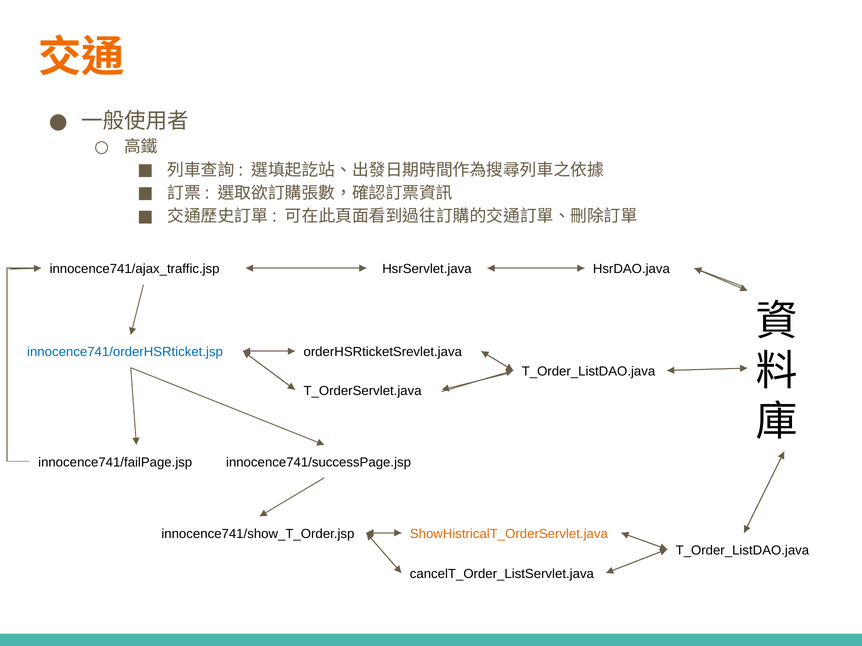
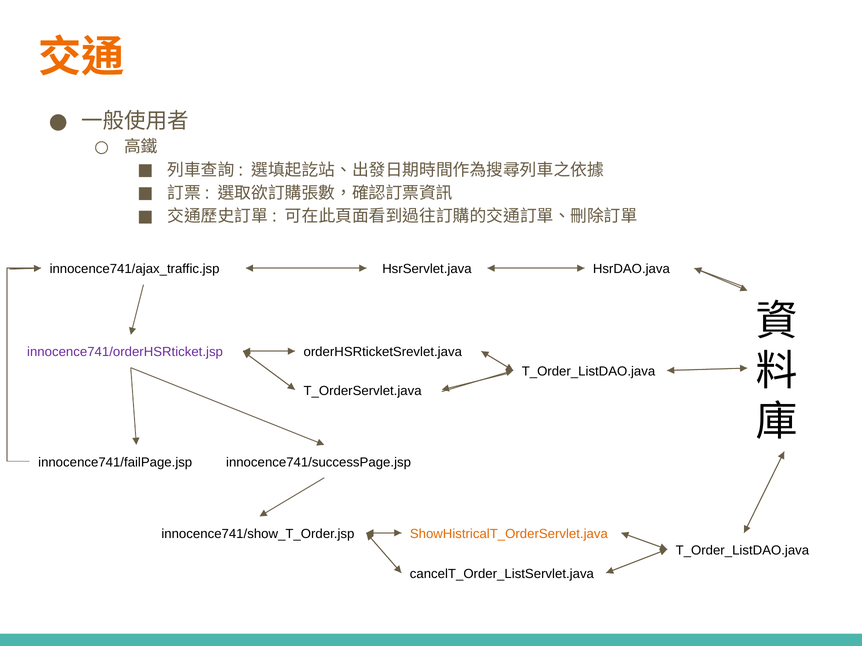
innocence741/orderHSRticket.jsp colour: blue -> purple (125, 352)
